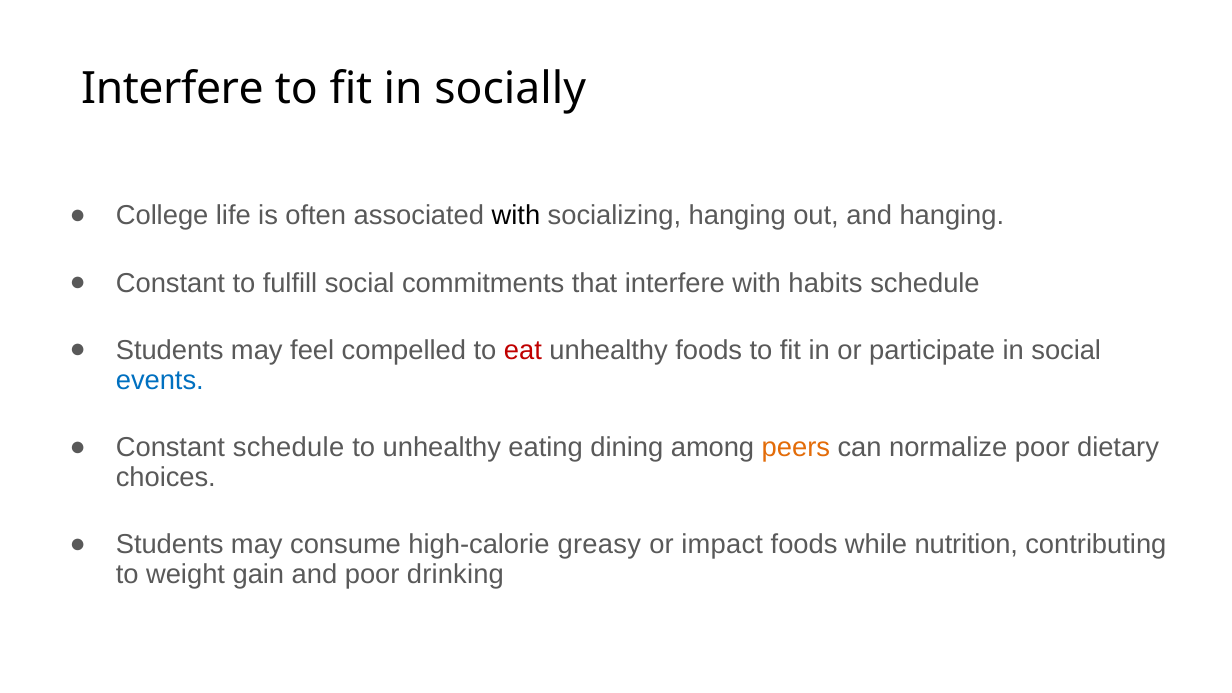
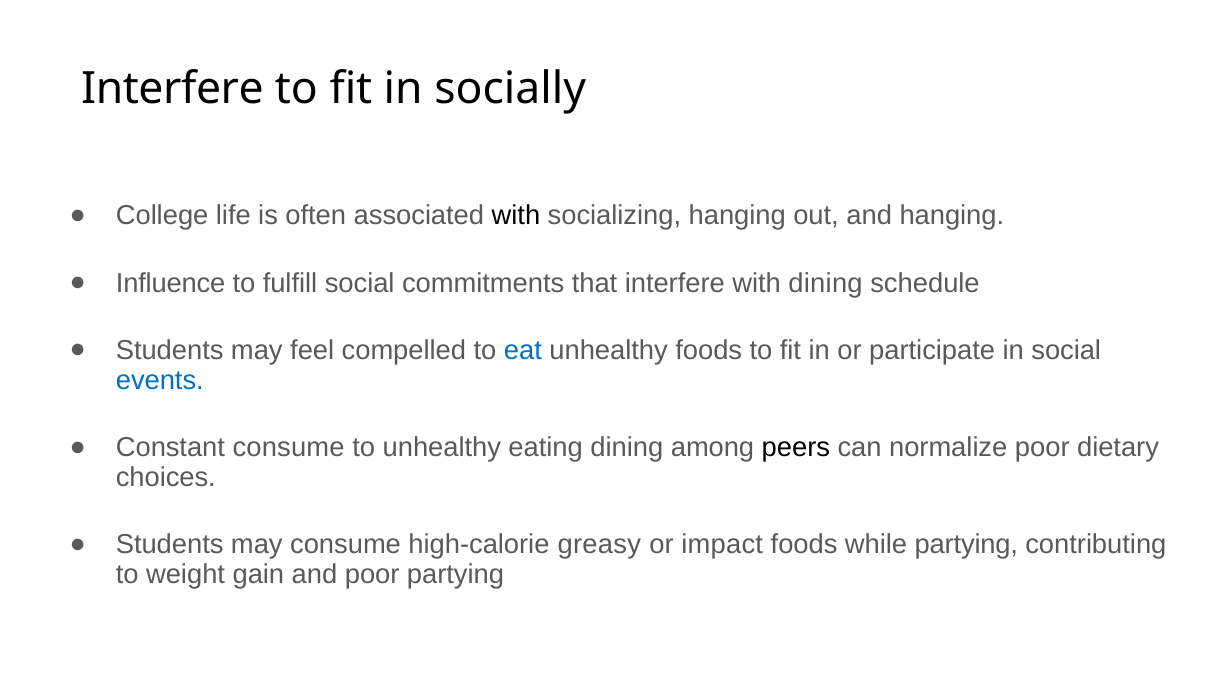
Constant: Constant -> Influence (171, 283)
with habits: habits -> dining (826, 283)
eat colour: red -> blue (523, 350)
Constant schedule: schedule -> consume (289, 448)
peers colour: orange -> black (796, 448)
while nutrition: nutrition -> partying (966, 545)
poor drinking: drinking -> partying (456, 575)
